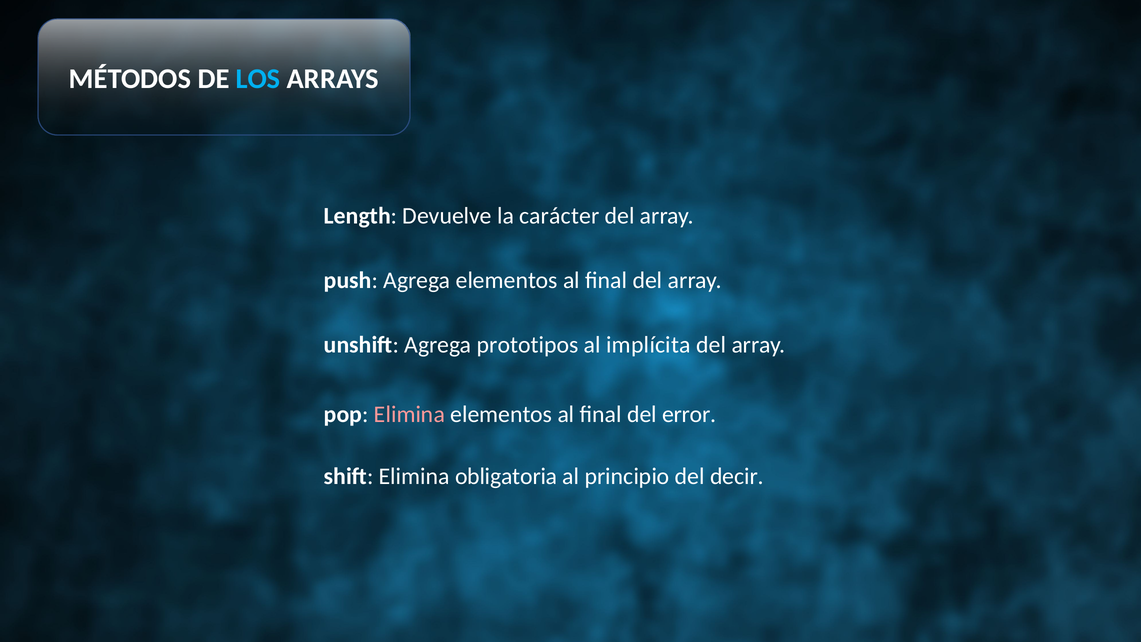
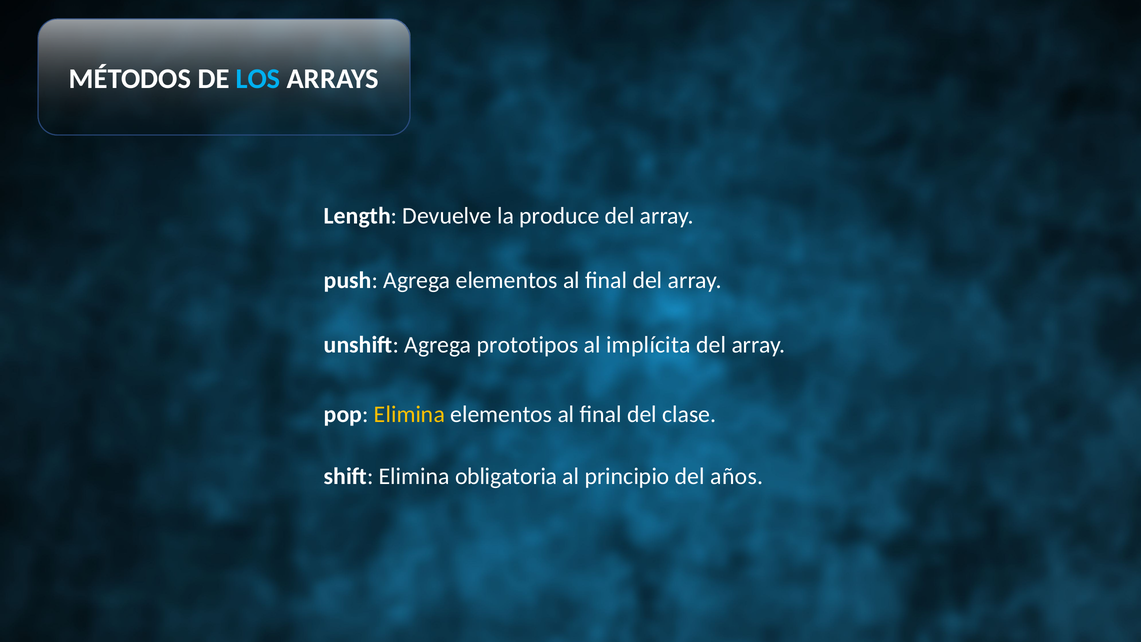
carácter: carácter -> produce (559, 216)
Elimina colour: pink -> yellow (409, 414)
error: error -> clase (689, 414)
decir: decir -> años (737, 476)
